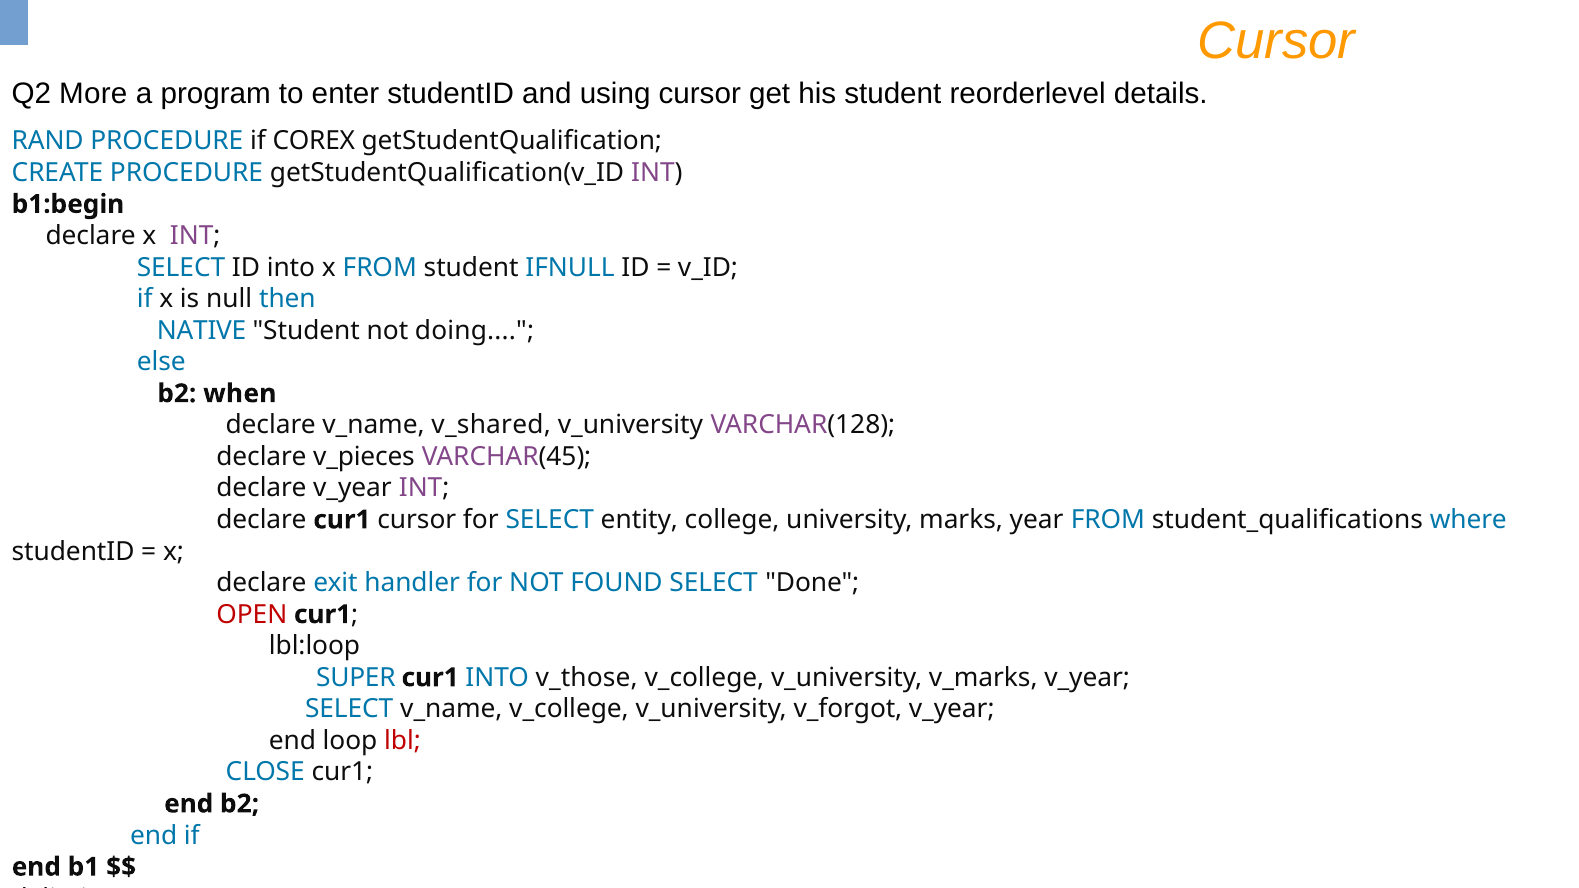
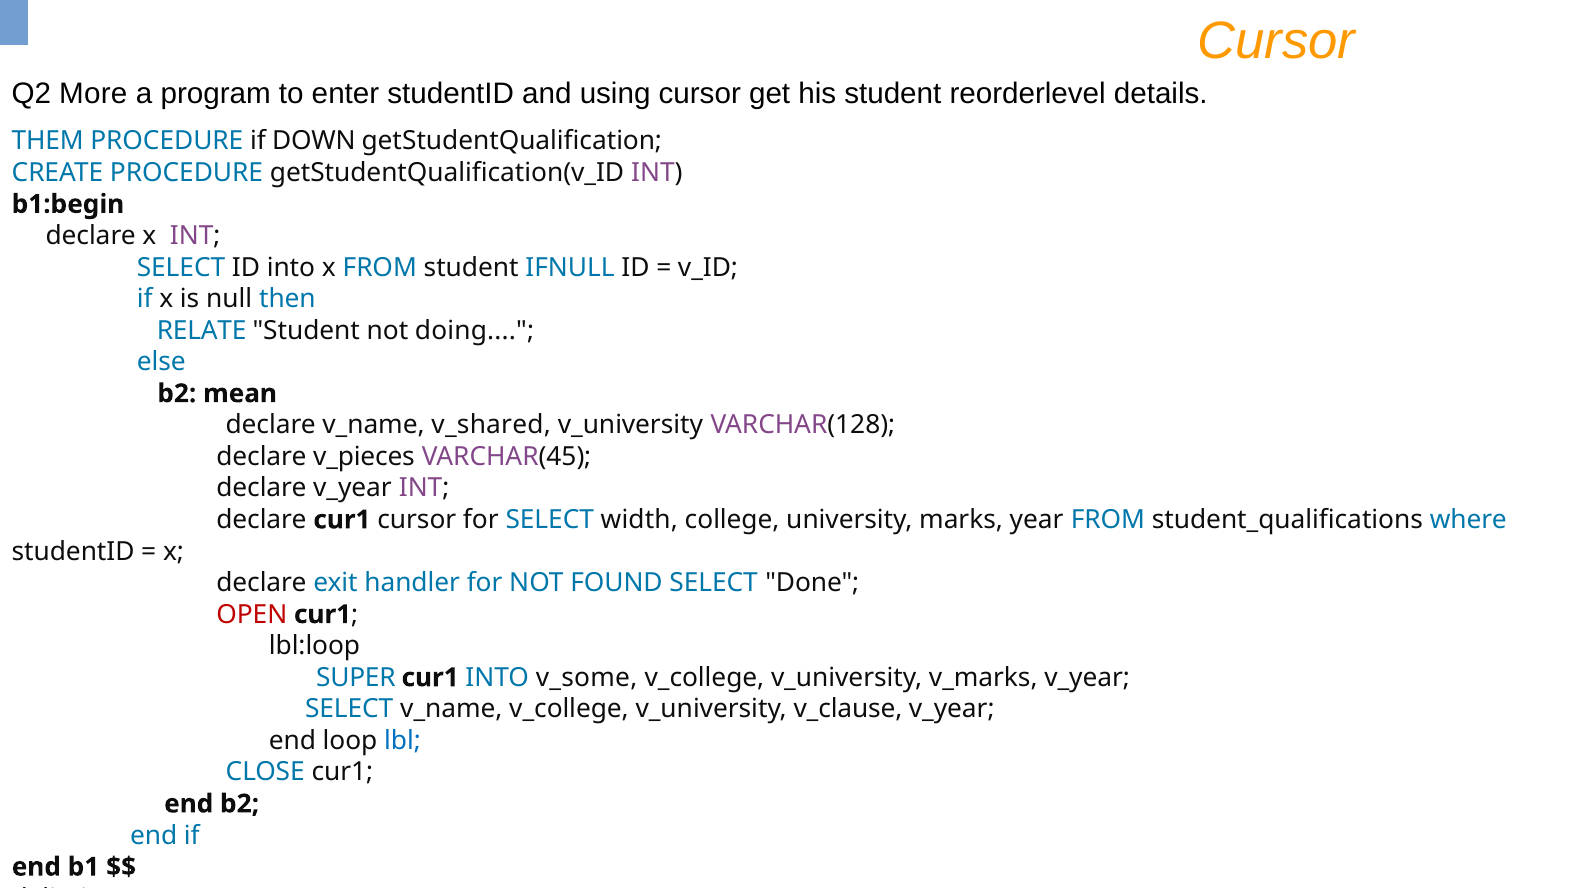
RAND: RAND -> THEM (48, 141)
COREX: COREX -> DOWN (314, 141)
NATIVE: NATIVE -> RELATE (202, 331)
when: when -> mean (240, 394)
entity: entity -> width (639, 520)
v_those: v_those -> v_some (587, 678)
v_forgot: v_forgot -> v_clause (848, 709)
lbl colour: red -> blue (403, 741)
